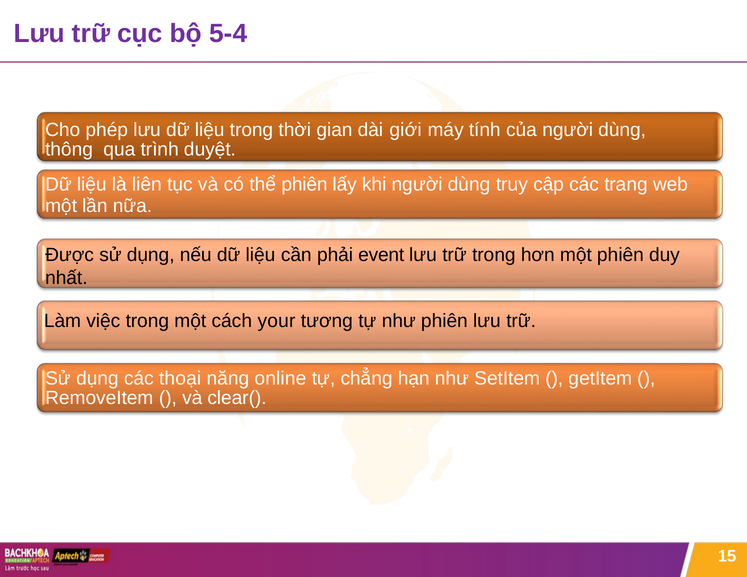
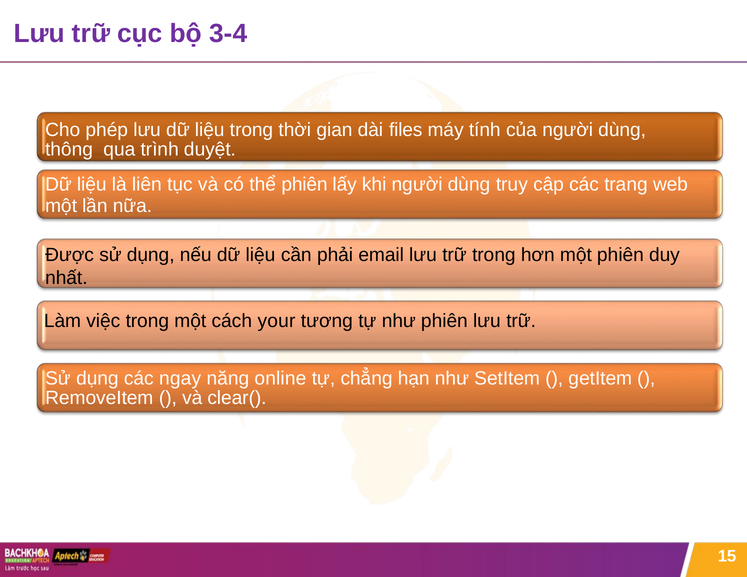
5-4: 5-4 -> 3-4 (228, 34)
giới: giới -> files (406, 130)
event: event -> email (381, 255)
thoại: thoại -> ngay (180, 378)
